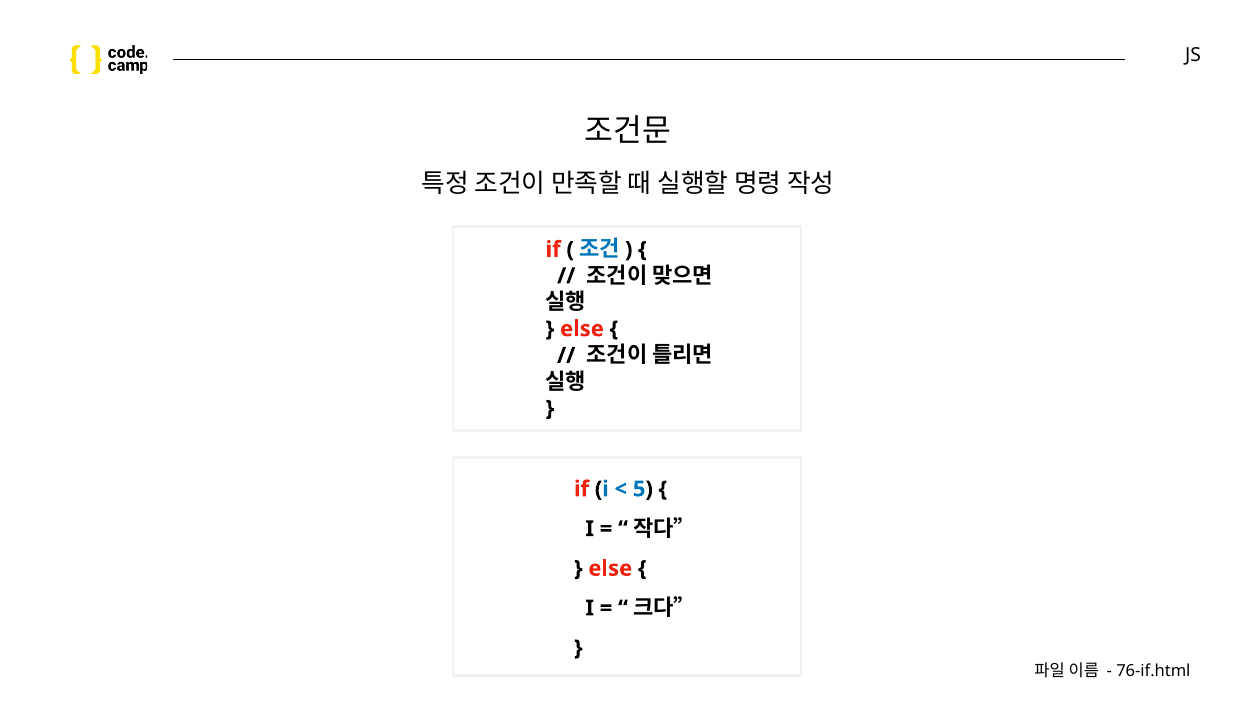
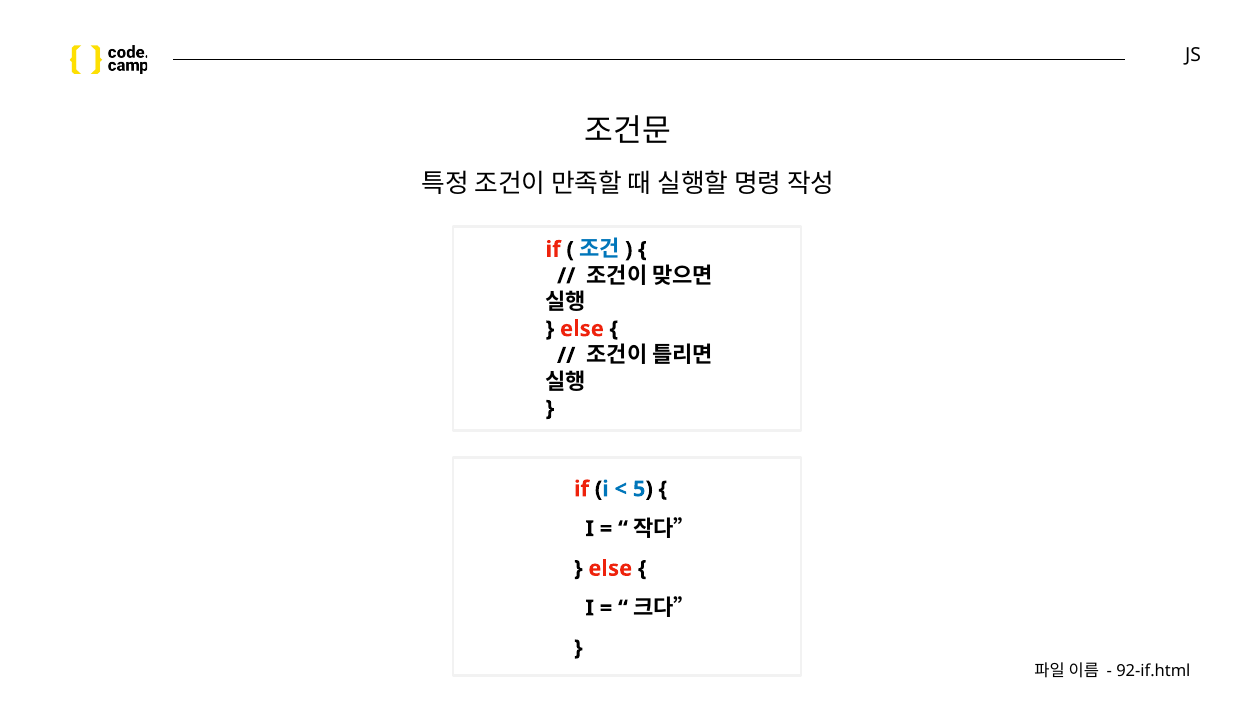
76-if.html: 76-if.html -> 92-if.html (1153, 671)
